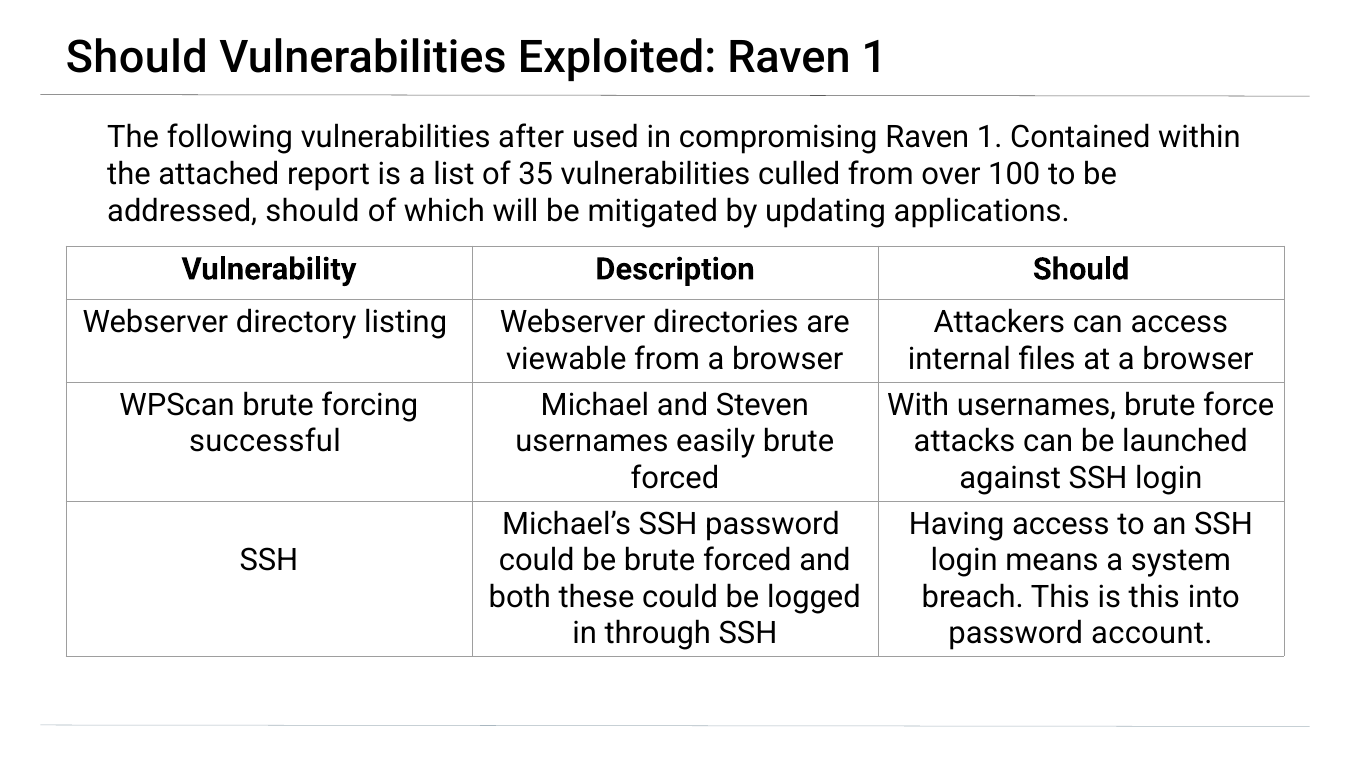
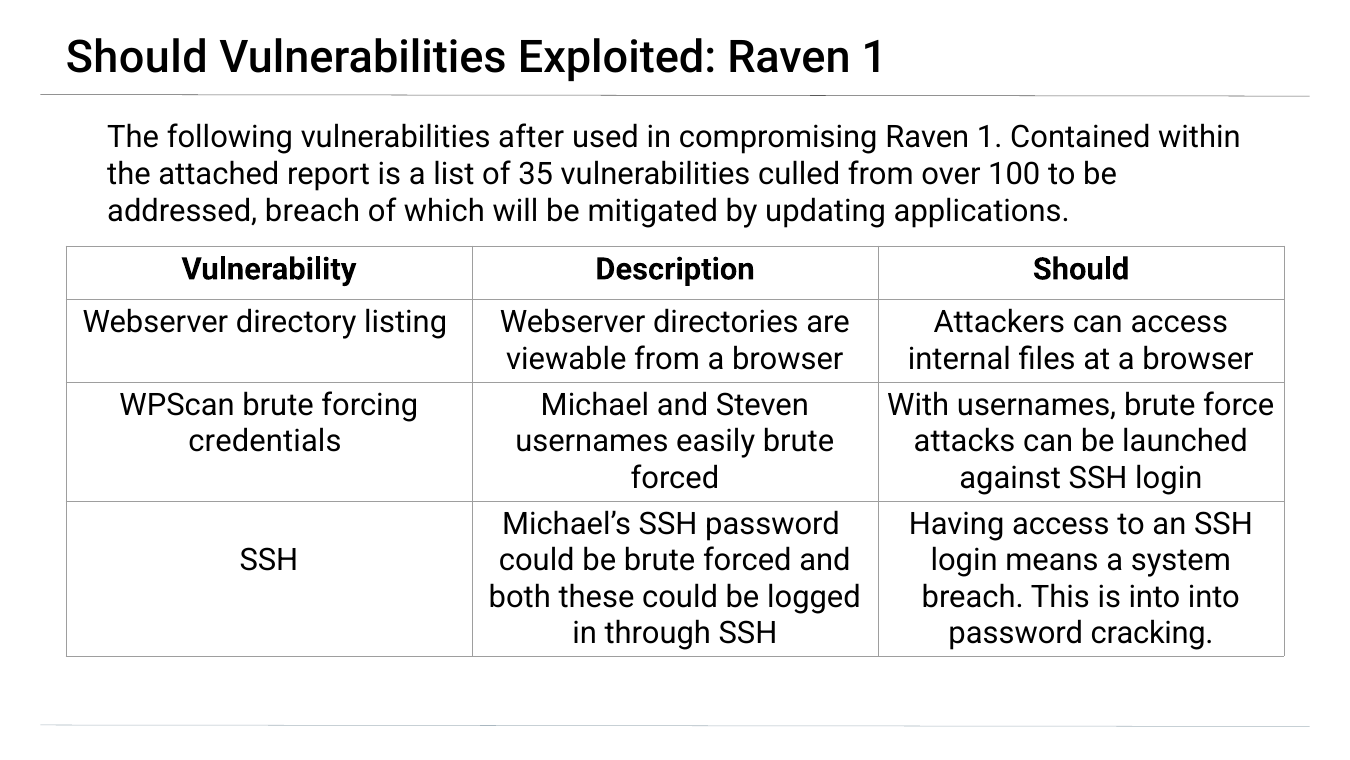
addressed should: should -> breach (313, 212)
successful: successful -> credentials (265, 441)
is this: this -> into (1155, 597)
account: account -> cracking (1152, 633)
